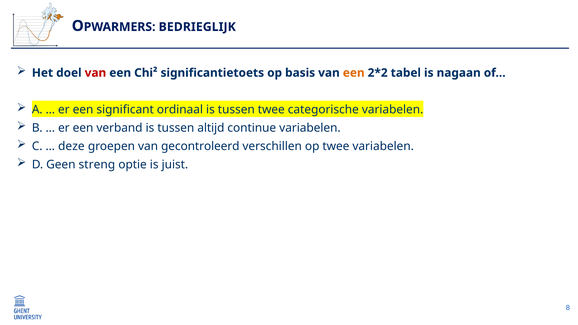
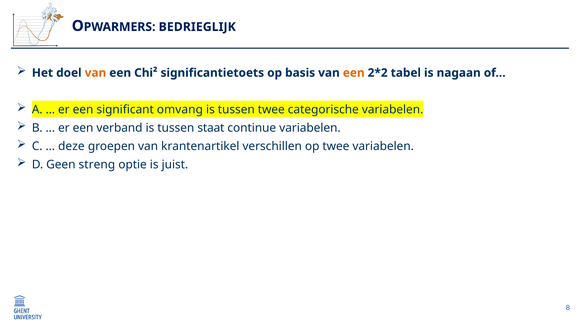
van colour: red -> orange (95, 73)
ordinaal: ordinaal -> omvang (180, 110)
altijd: altijd -> staat (211, 128)
gecontroleerd: gecontroleerd -> krantenartikel (200, 146)
